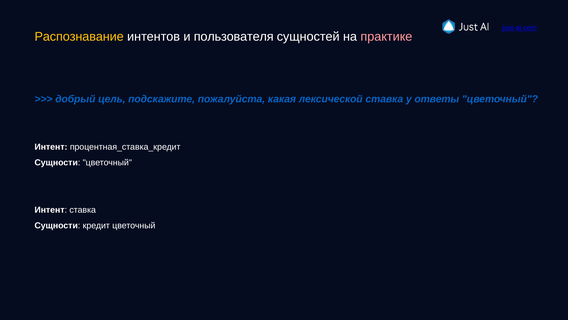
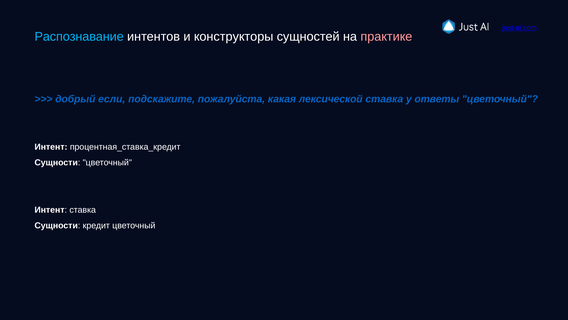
Распознавание colour: yellow -> light blue (79, 37)
пользователя: пользователя -> конструкторы (234, 37)
цель: цель -> если (112, 99)
